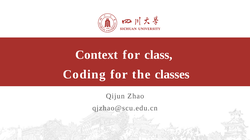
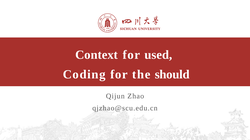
class: class -> used (158, 55)
classes: classes -> should (172, 75)
